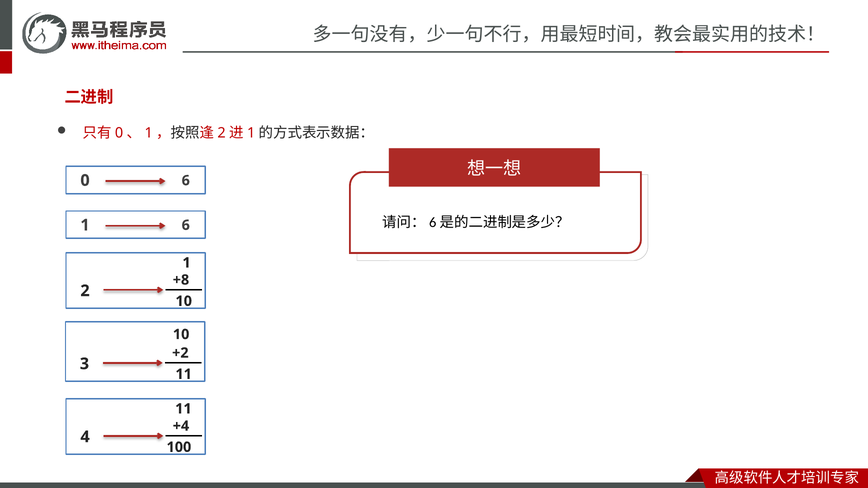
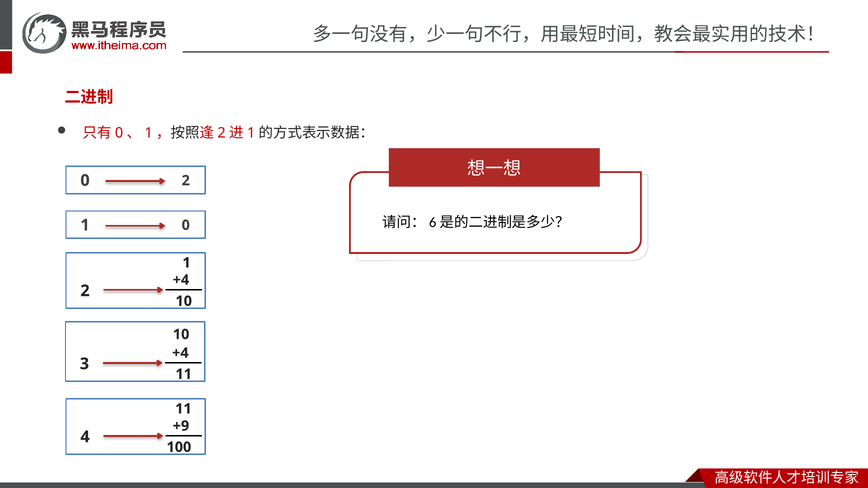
0 6: 6 -> 2 (186, 181)
1 6: 6 -> 0 (186, 225)
+8: +8 -> +4 (181, 280)
+2: +2 -> +4 (180, 353)
+4: +4 -> +9 (181, 426)
